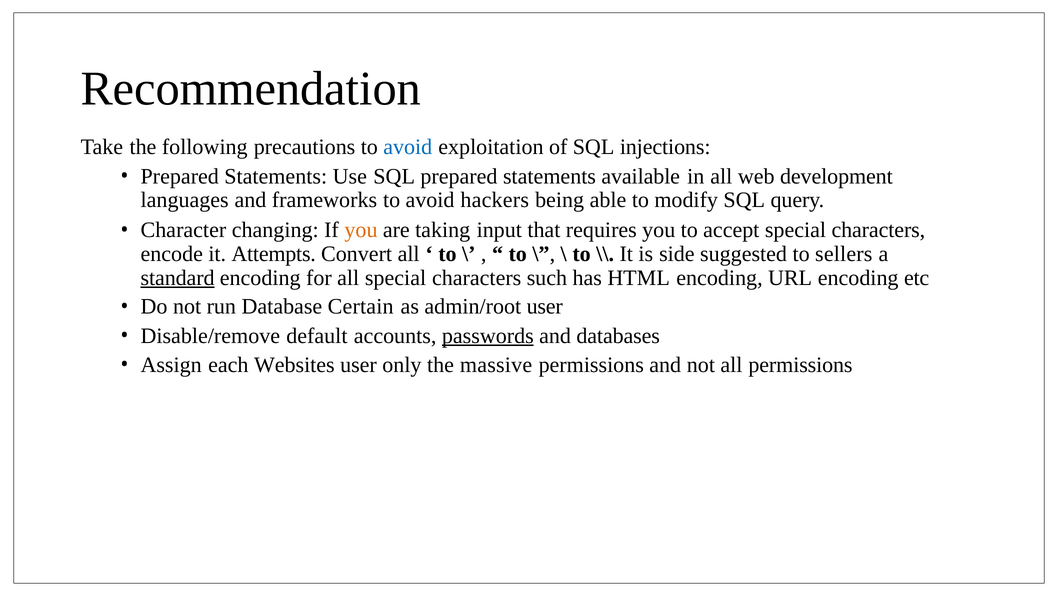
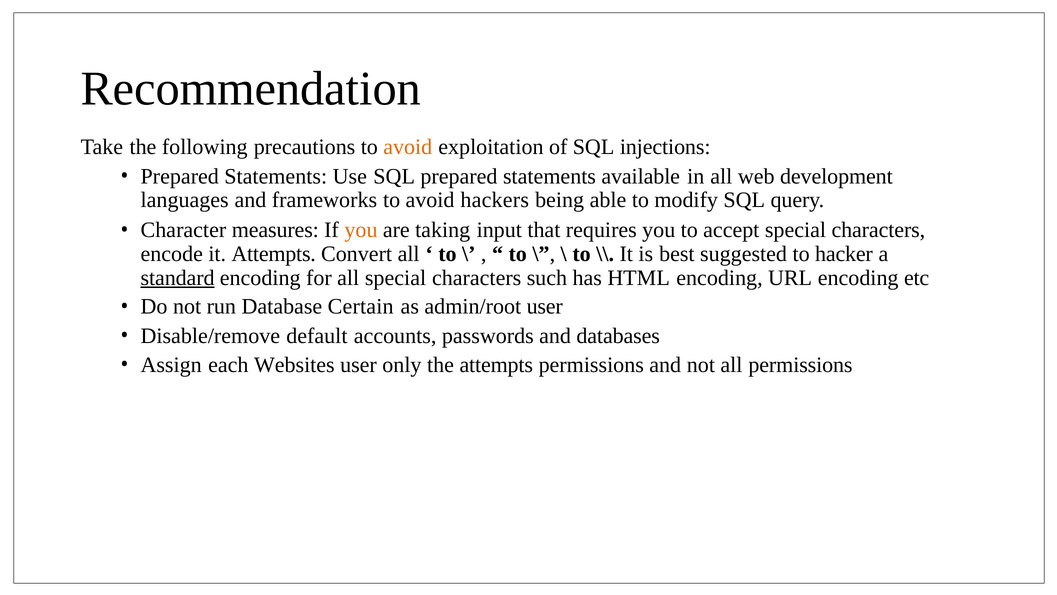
avoid colour: blue -> orange (408, 147)
changing: changing -> measures (275, 230)
side: side -> best (677, 254)
sellers: sellers -> hacker (844, 254)
passwords underline: present -> none (488, 336)
the massive: massive -> attempts (496, 365)
